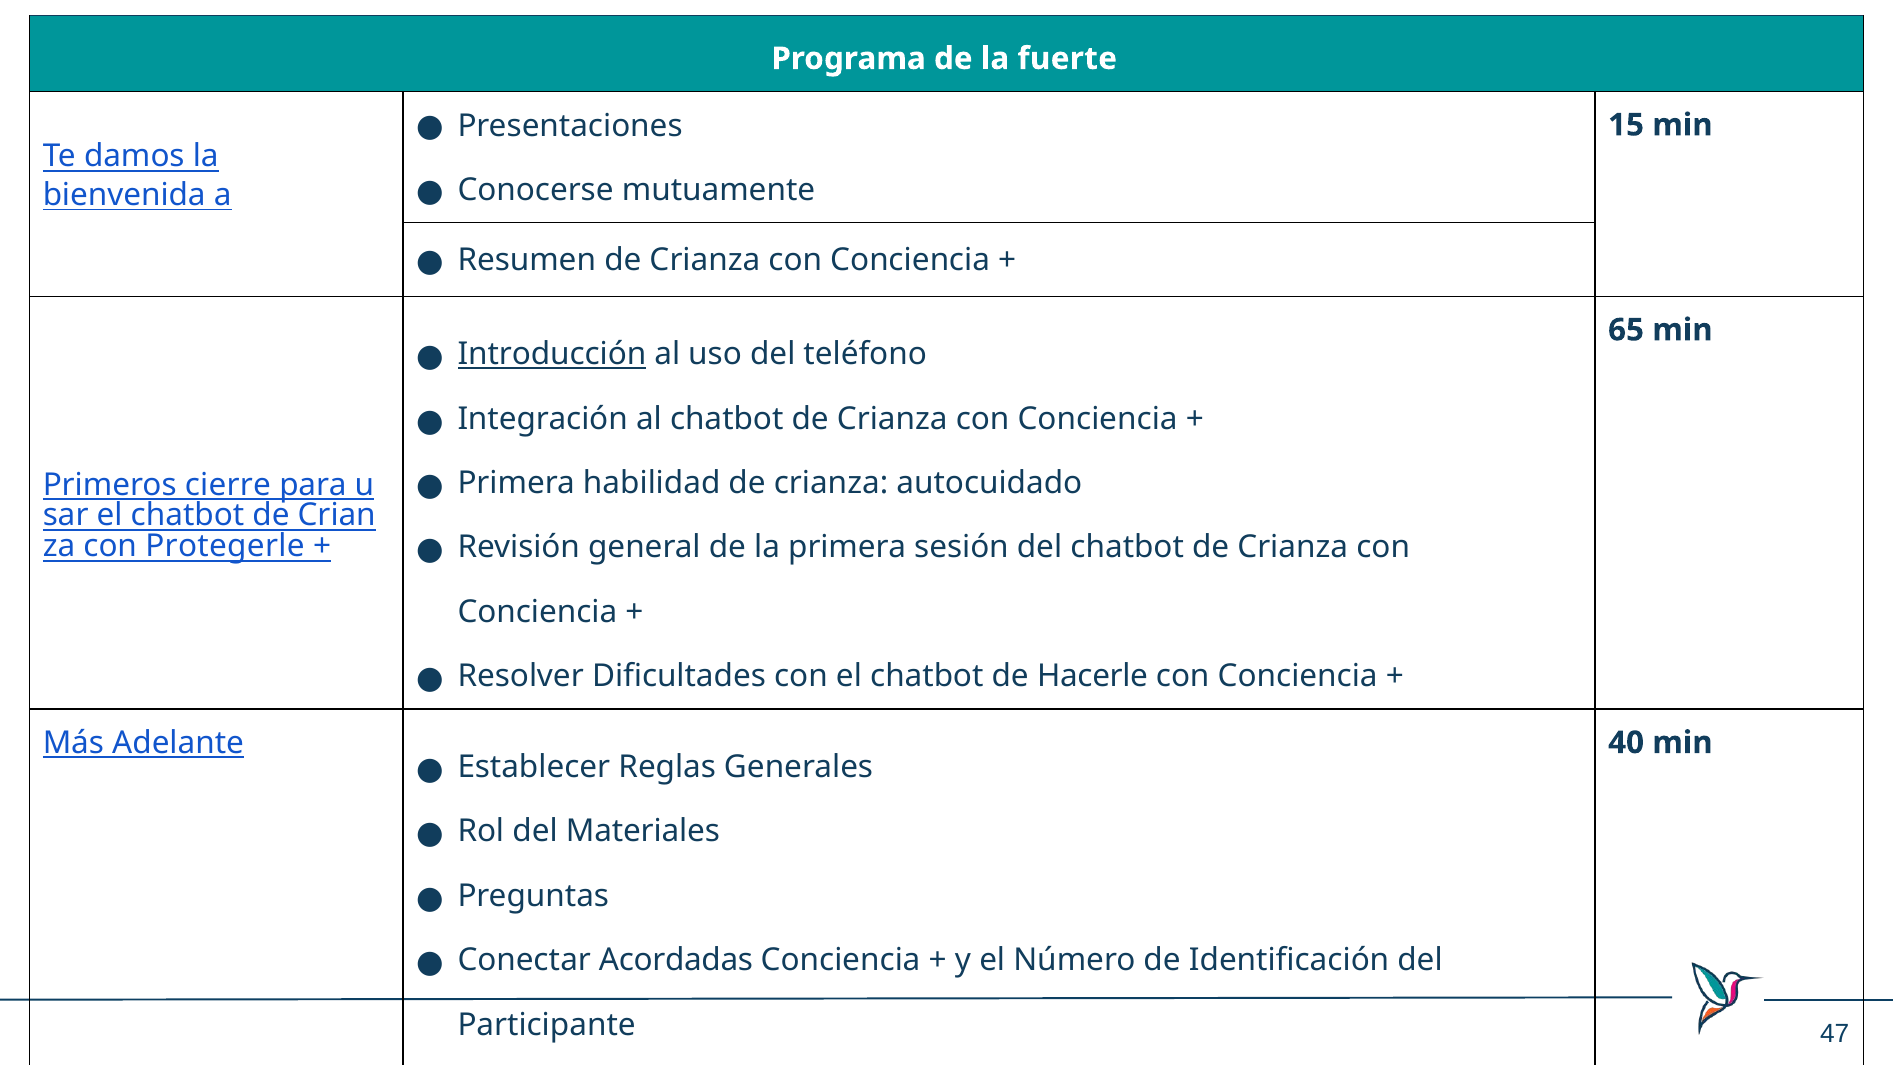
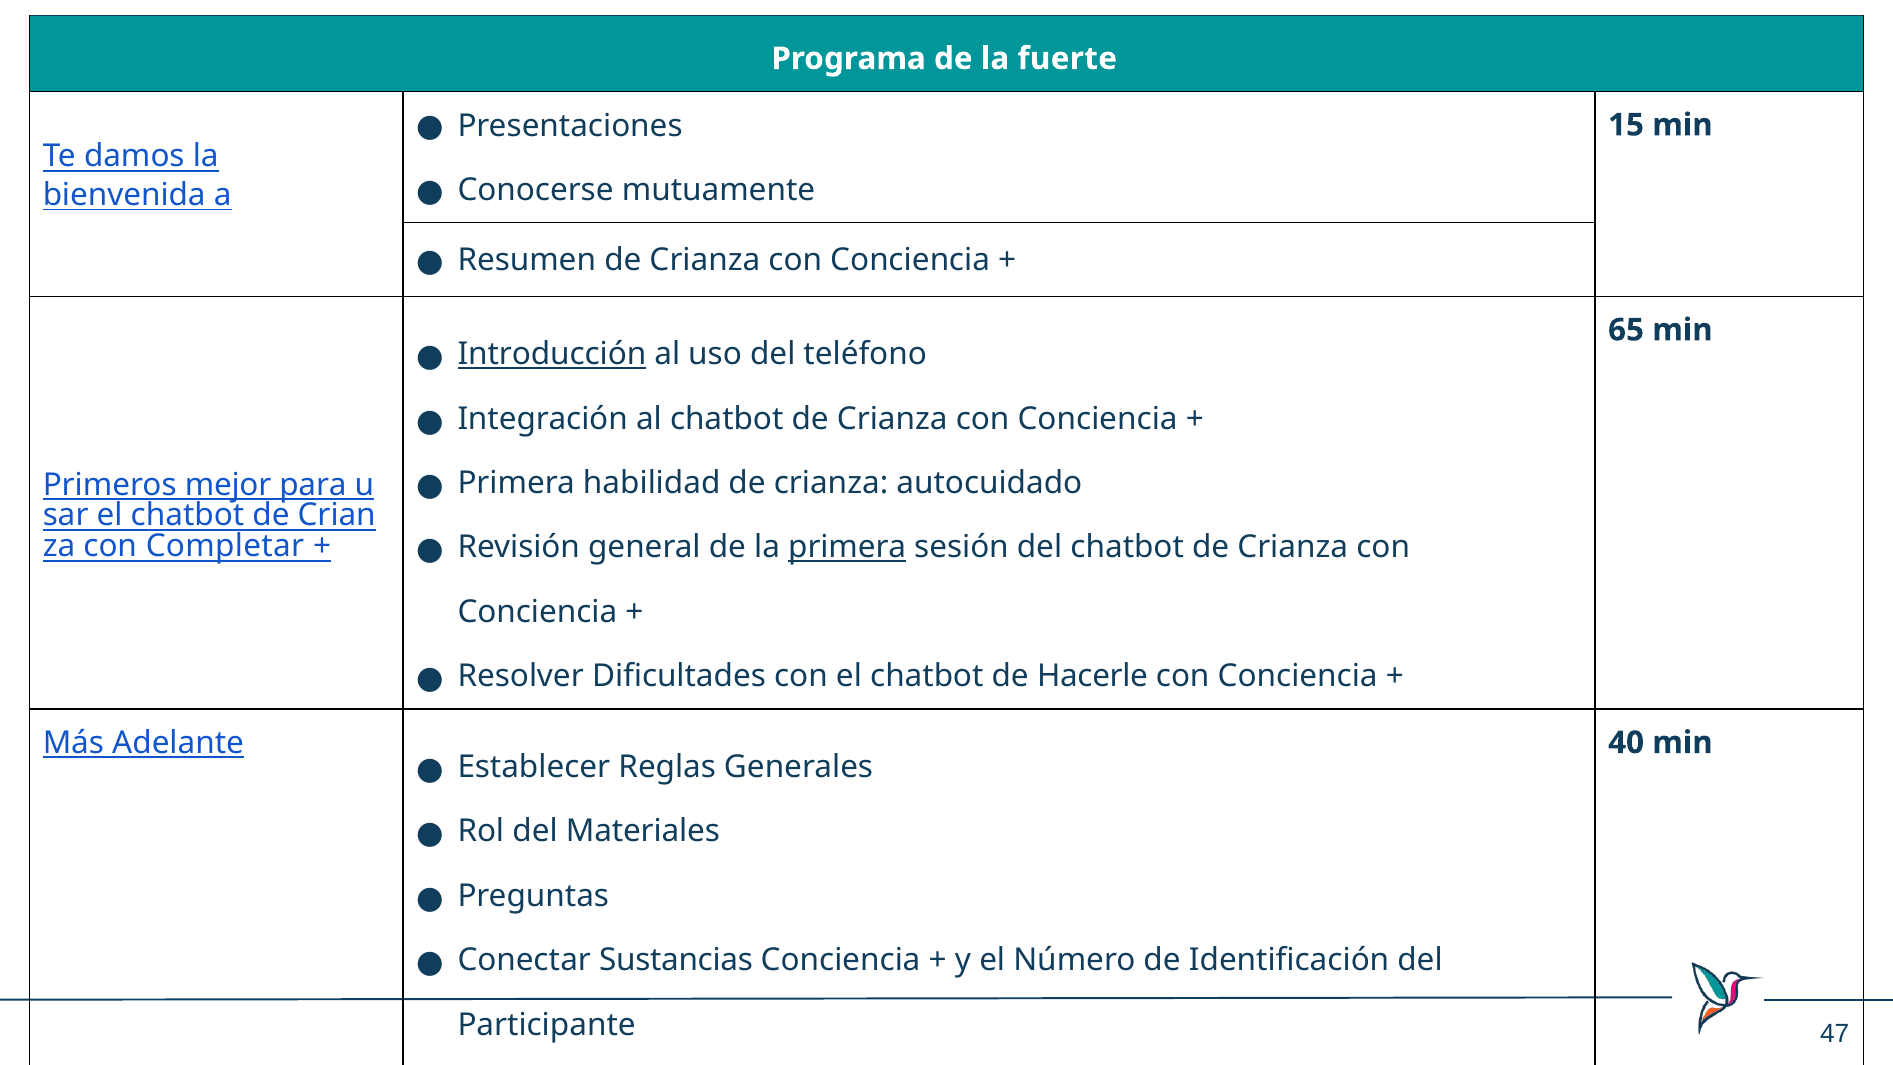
Primeros cierre: cierre -> mejor (228, 485)
primera underline: none -> present (847, 547)
Protegerle: Protegerle -> Completar (225, 546)
Acordadas: Acordadas -> Sustancias (676, 960)
